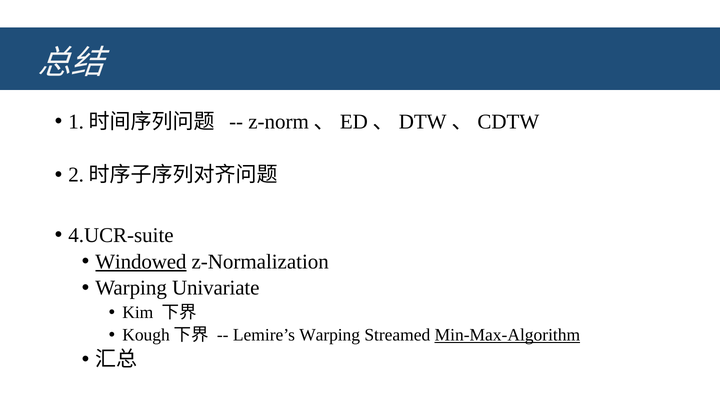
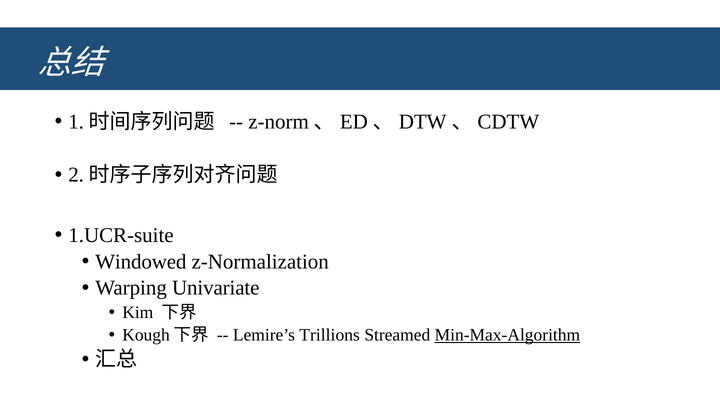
4.UCR-suite: 4.UCR-suite -> 1.UCR-suite (121, 235)
Windowed underline: present -> none (141, 262)
Lemire’s Warping: Warping -> Trillions (330, 335)
